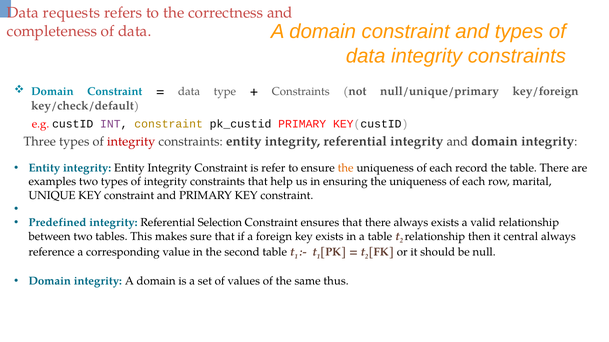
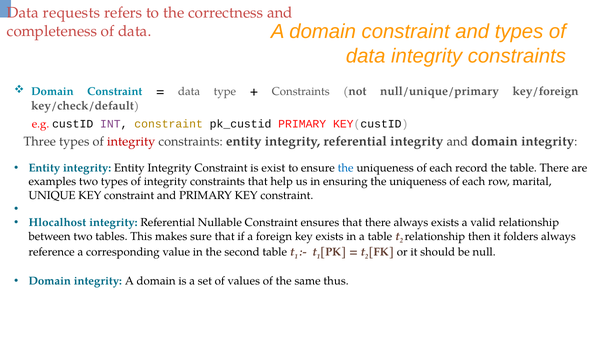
refer: refer -> exist (273, 168)
the colour: orange -> blue (346, 168)
Predefined: Predefined -> Hlocalhost (57, 223)
Selection: Selection -> Nullable (220, 223)
central: central -> folders (521, 237)
